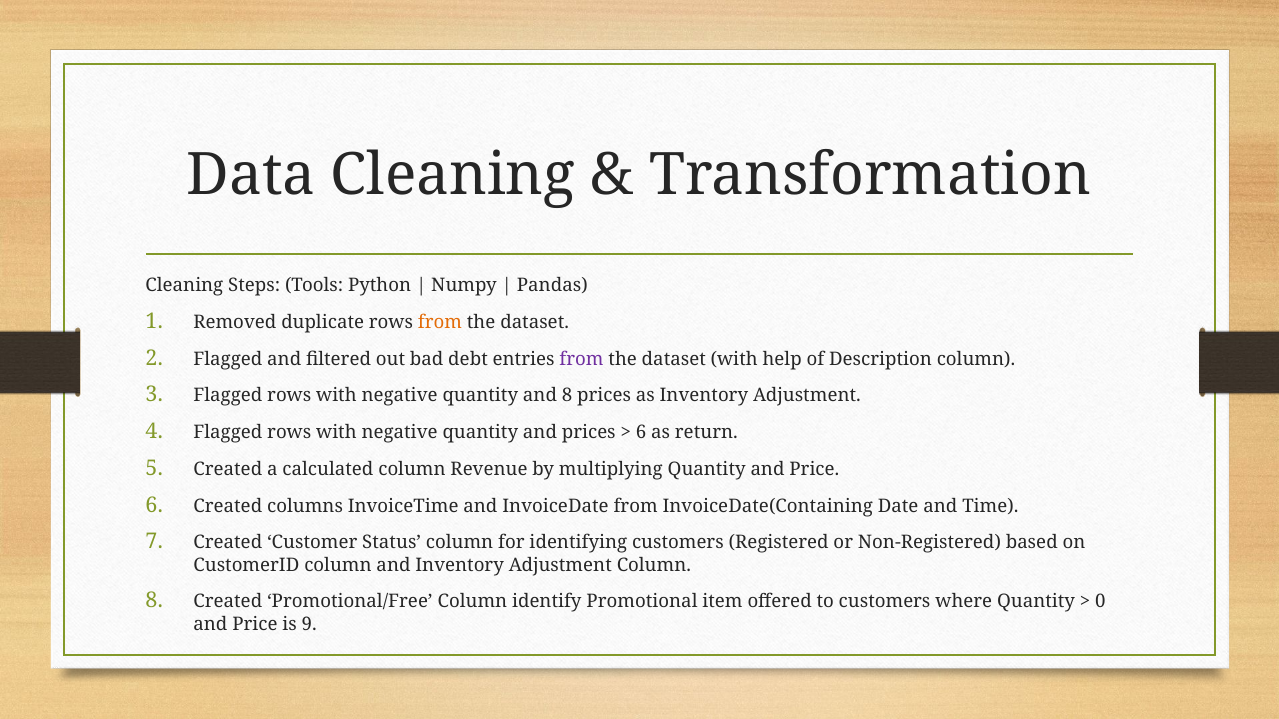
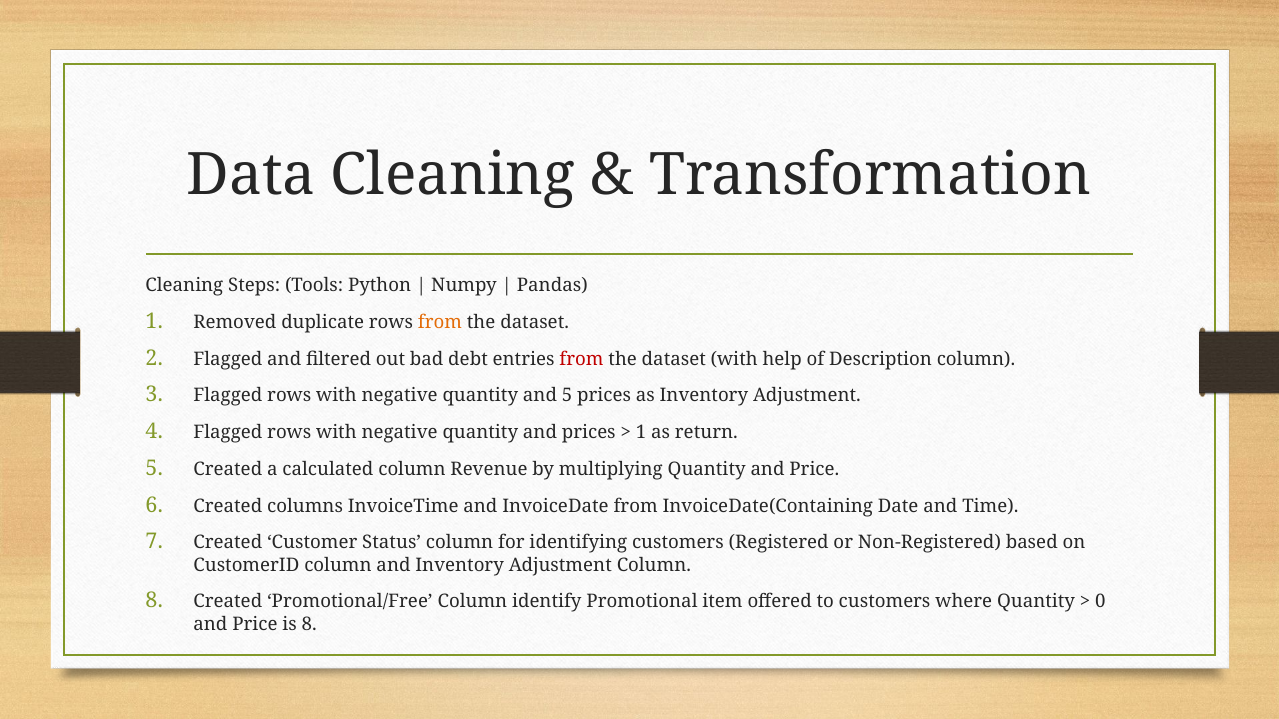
from colour: purple -> red (581, 359)
and 8: 8 -> 5 (567, 396)
6: 6 -> 1 (641, 433)
is 9: 9 -> 8 (309, 625)
